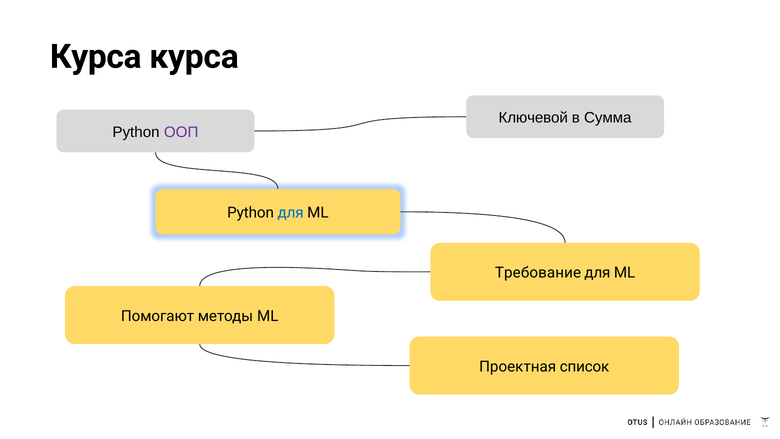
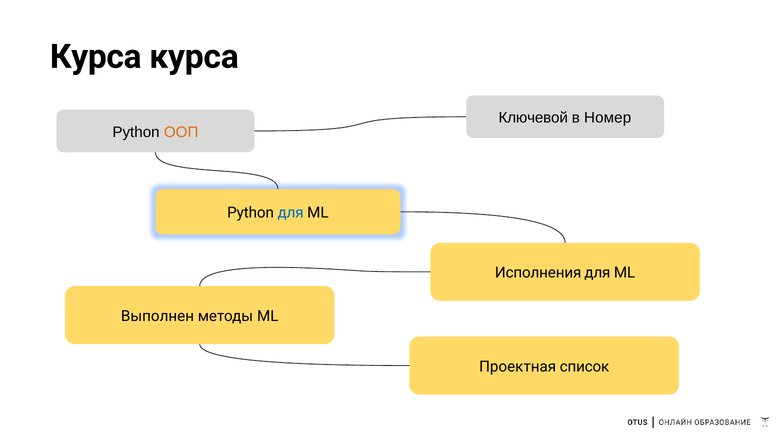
Сумма: Сумма -> Номер (608, 118)
ООП colour: purple -> orange (181, 132)
Требование: Требование -> Исполнения (538, 273)
Помогают: Помогают -> Выполнен (157, 316)
